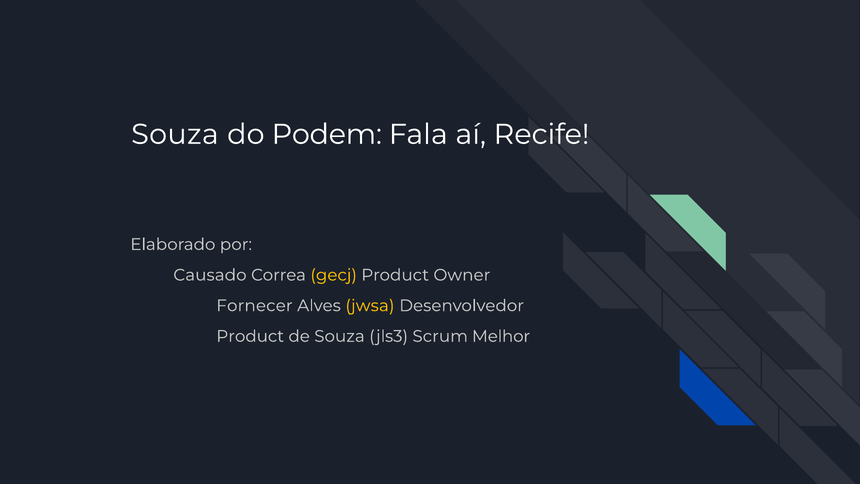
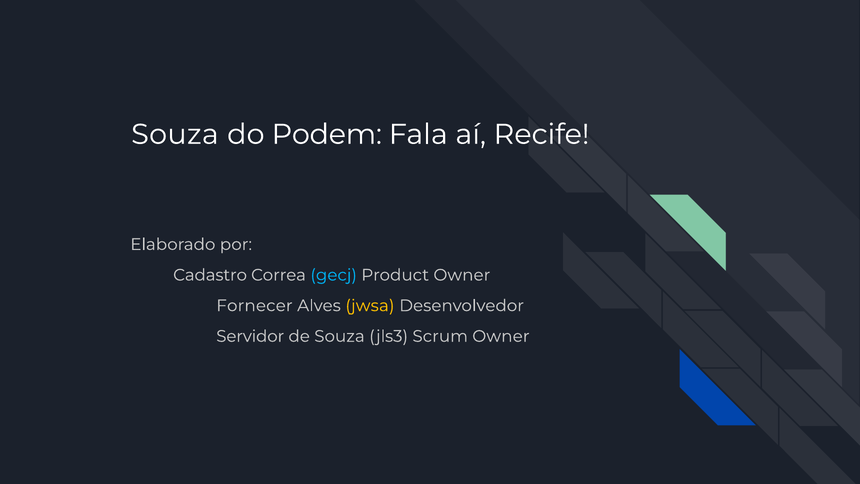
Causado: Causado -> Cadastro (210, 275)
gecj colour: yellow -> light blue (334, 275)
Product: Product -> Servidor (250, 336)
Scrum Melhor: Melhor -> Owner (501, 336)
